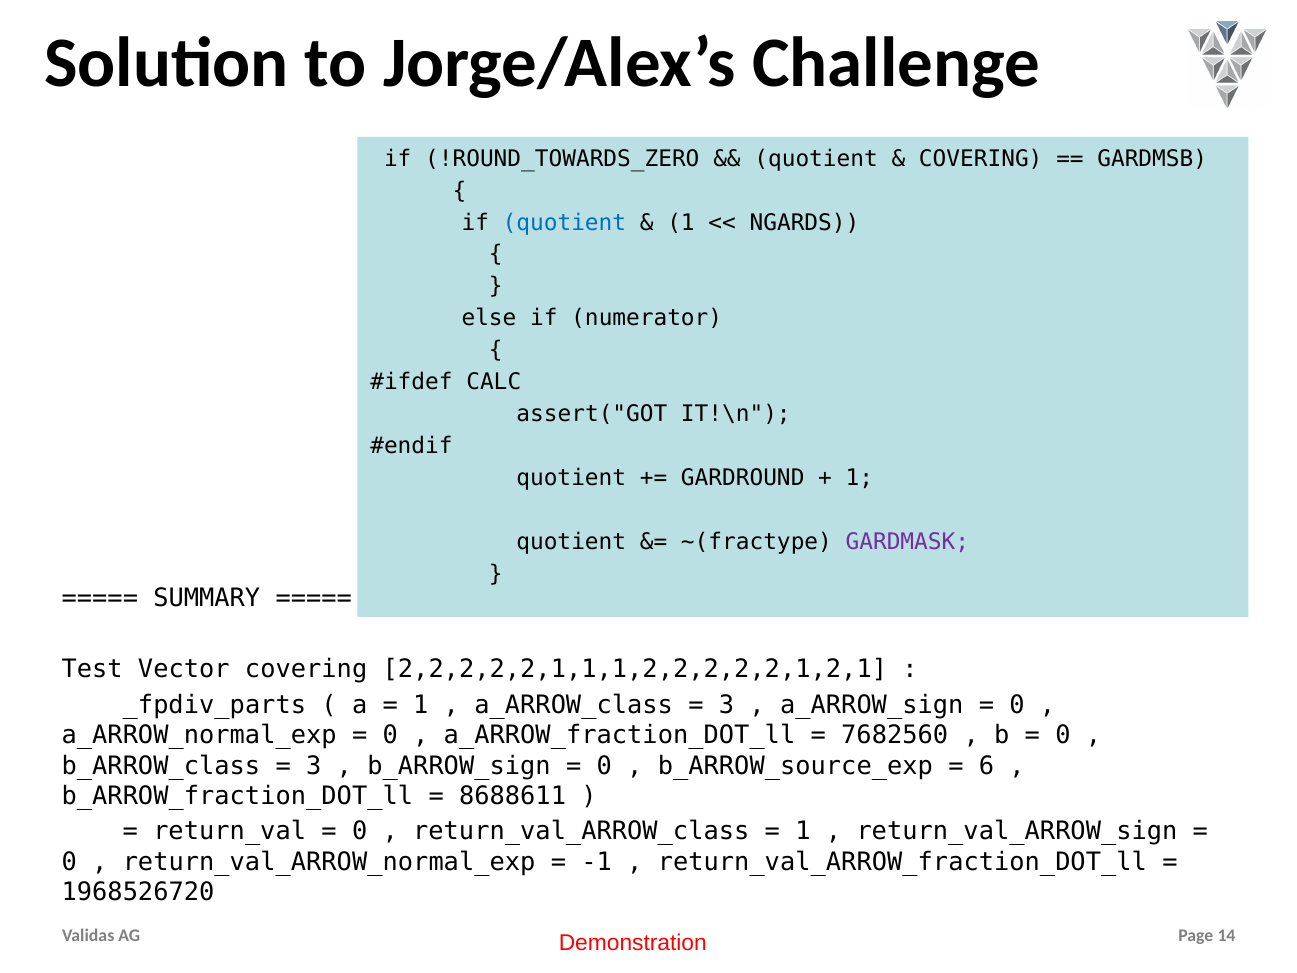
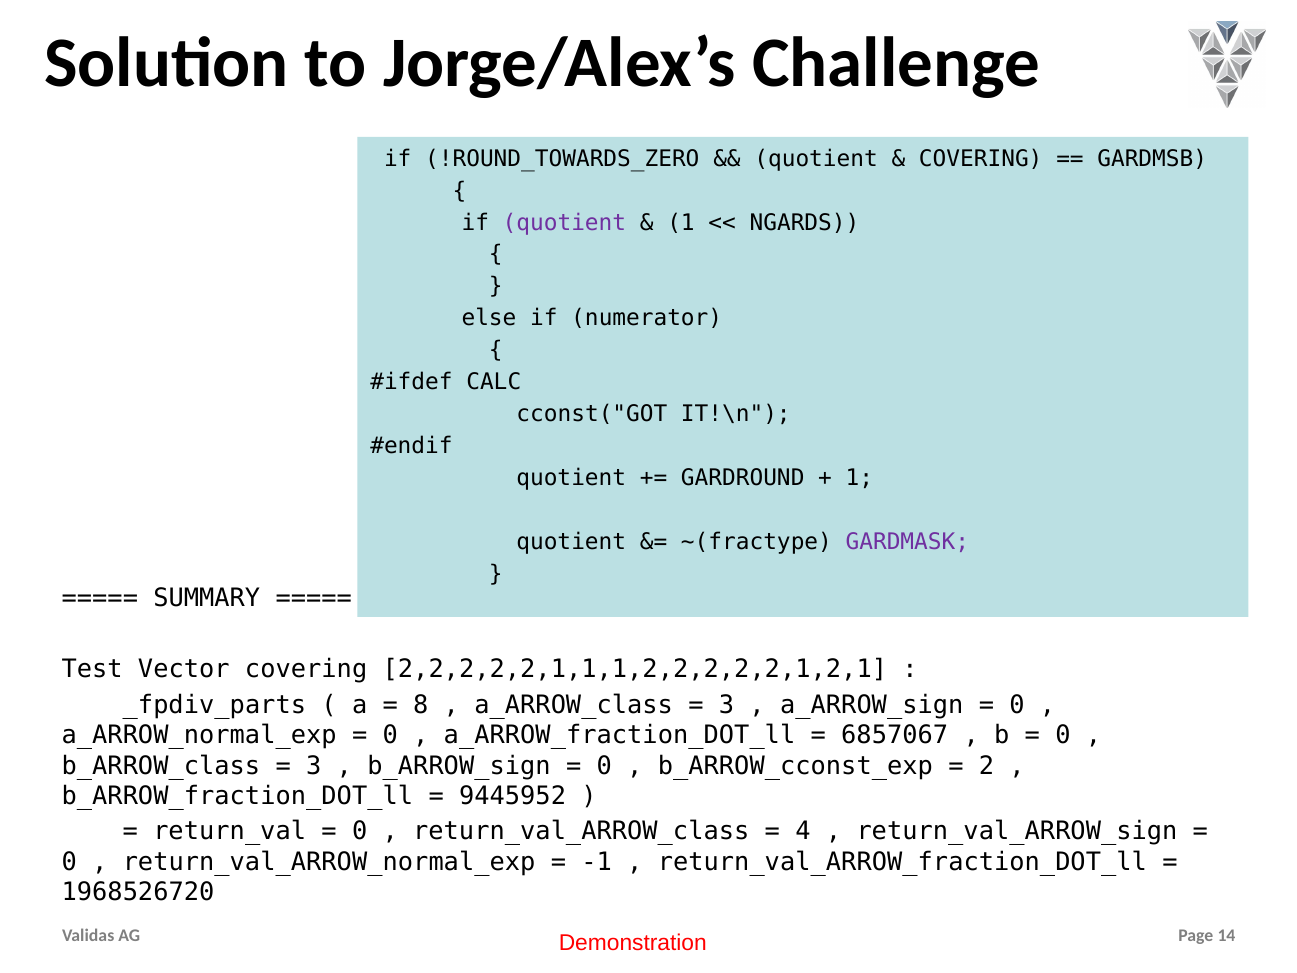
quotient colour: blue -> purple (564, 222)
assert("GOT: assert("GOT -> cconst("GOT (592, 414)
1: 1 -> 8 (421, 705)
7682560: 7682560 -> 6857067 (895, 735)
b_ARROW_source_exp: b_ARROW_source_exp -> b_ARROW_cconst_exp (795, 765)
6: 6 -> 2 (986, 765)
8688611: 8688611 -> 9445952 (513, 796)
1: 1 -> 4 (803, 831)
